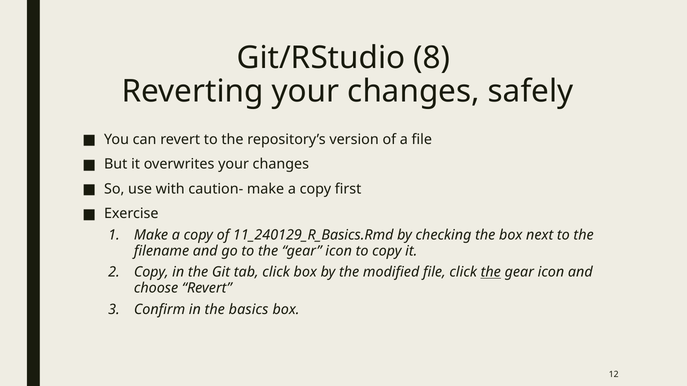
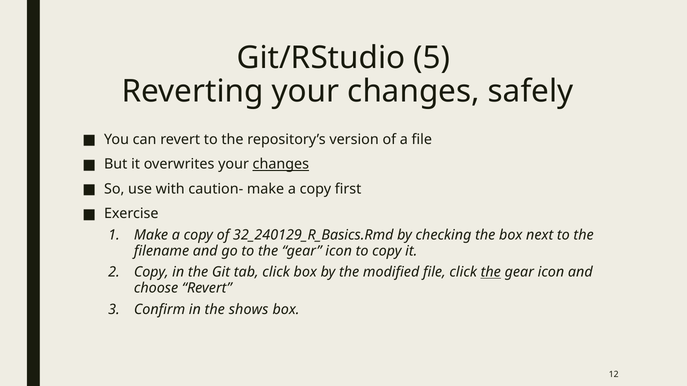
8: 8 -> 5 (432, 58)
changes underline: none -> present (281, 164)
11_240129_R_Basics.Rmd: 11_240129_R_Basics.Rmd -> 32_240129_R_Basics.Rmd (313, 235)
basics: basics -> shows (249, 310)
